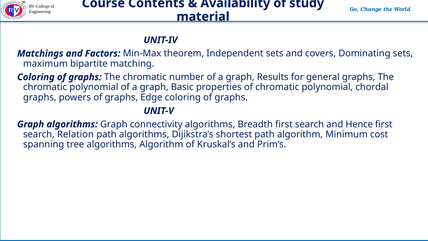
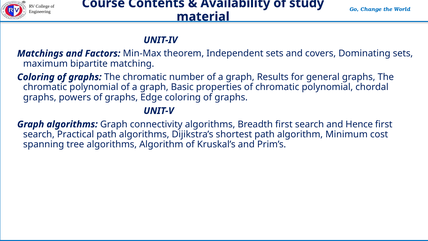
Relation: Relation -> Practical (76, 134)
